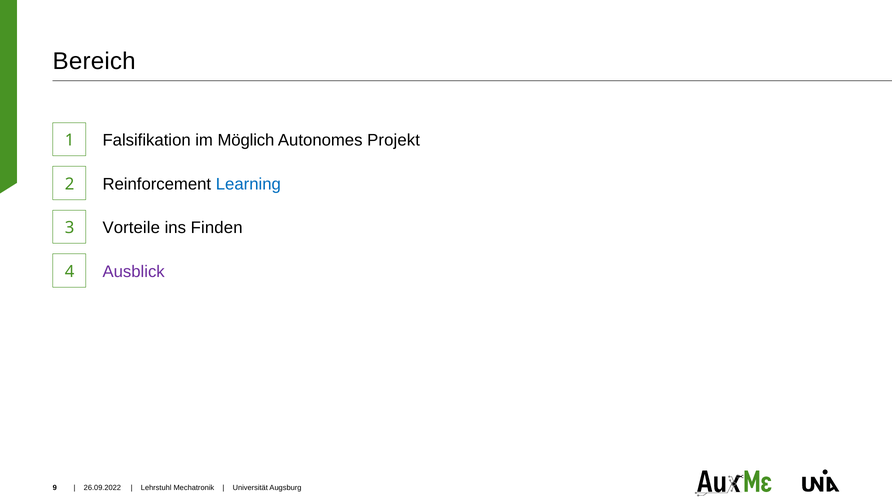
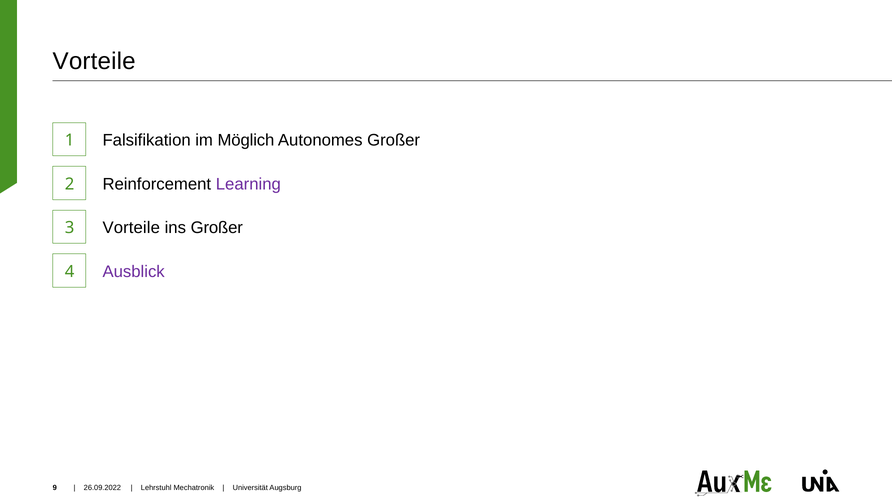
Bereich: Bereich -> Vorteile (94, 61)
Autonomes Projekt: Projekt -> Großer (394, 140)
Learning colour: blue -> purple (248, 184)
ins Finden: Finden -> Großer (217, 228)
